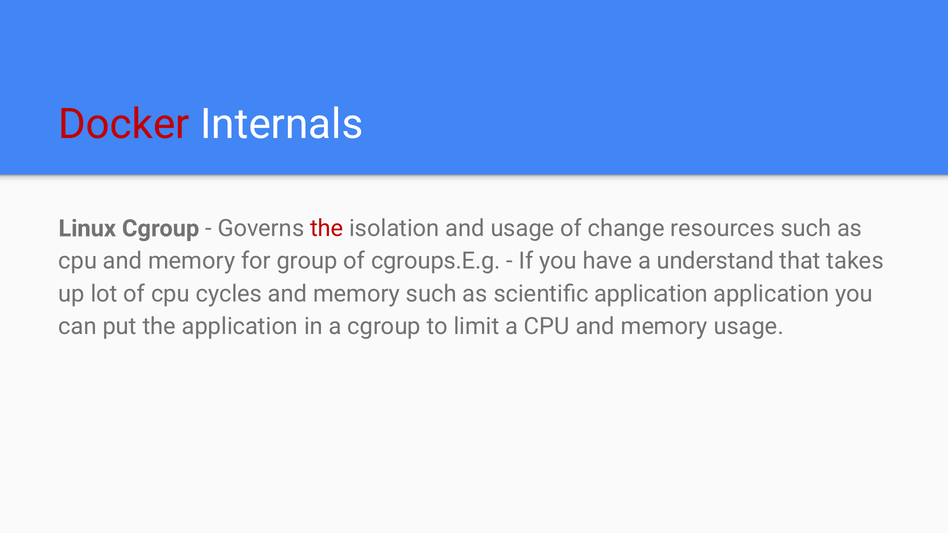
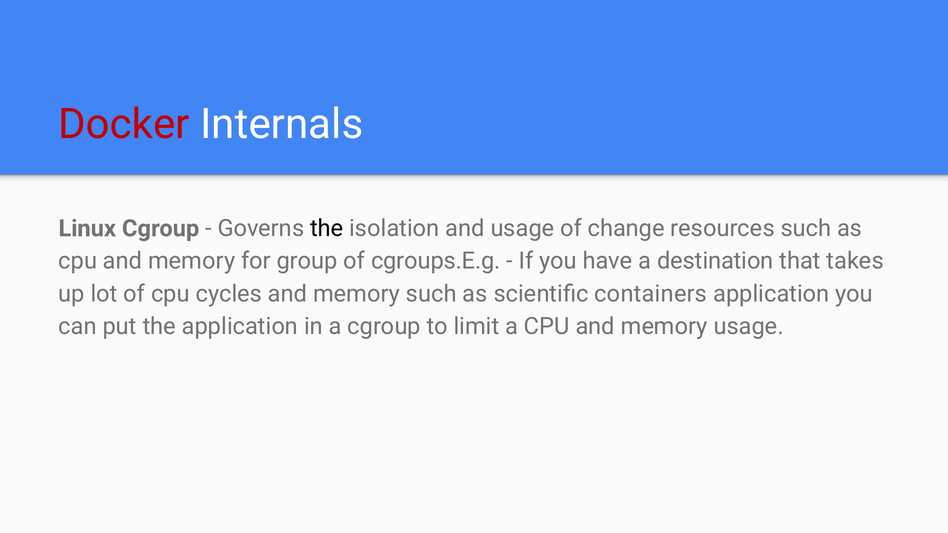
the colour: red -> black (327, 229)
understand: understand -> destination (715, 261)
scientific application: application -> containers (651, 294)
